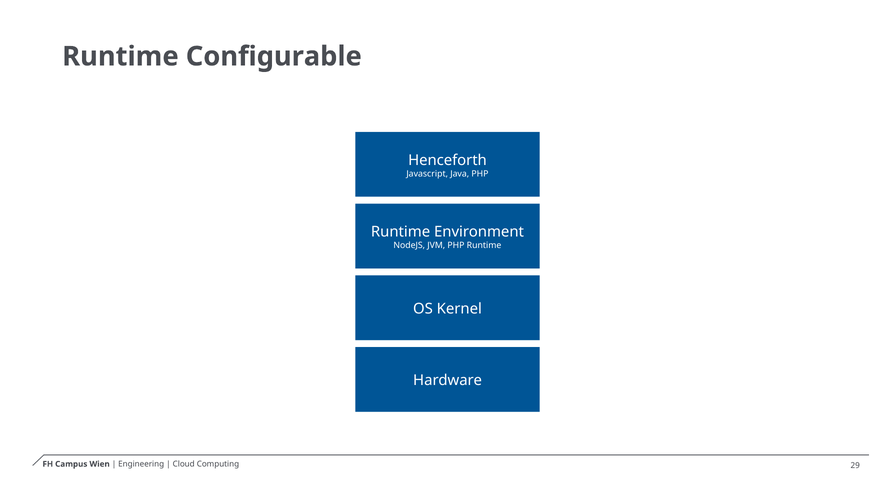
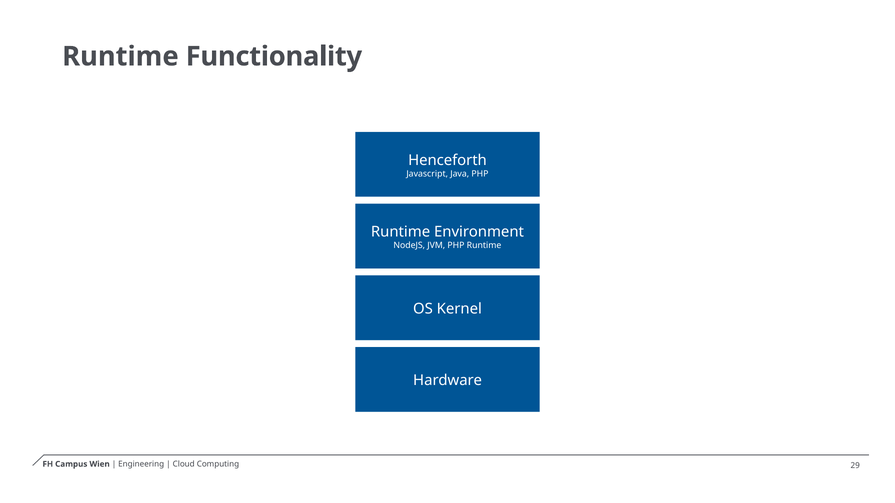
Configurable: Configurable -> Functionality (274, 56)
